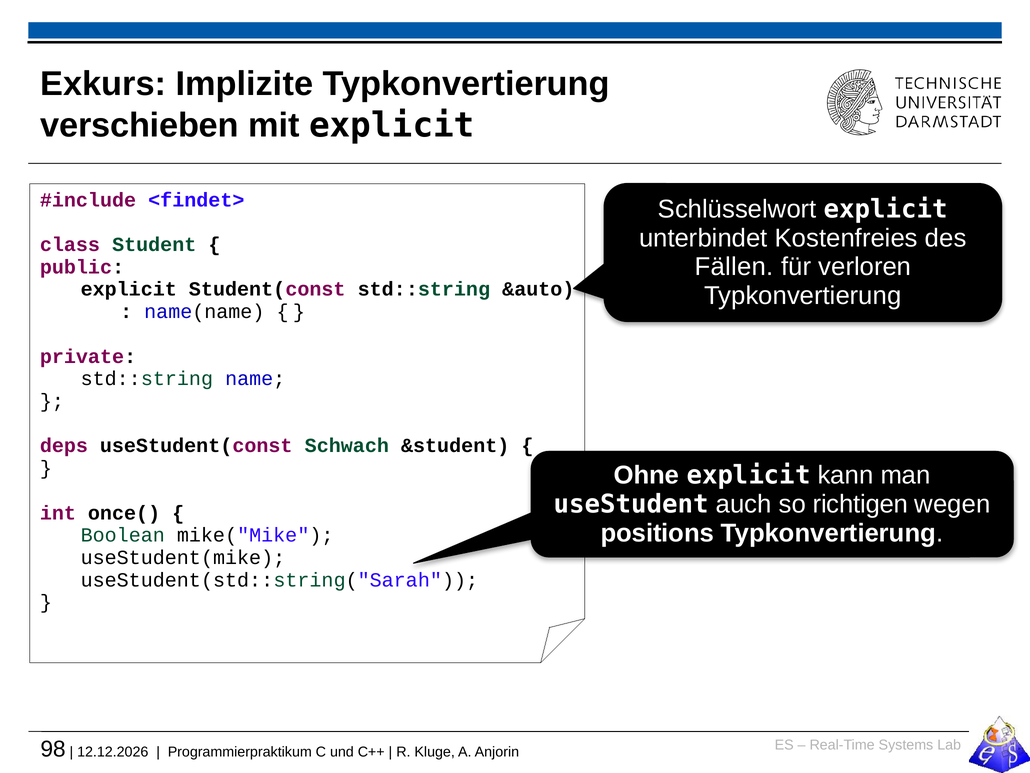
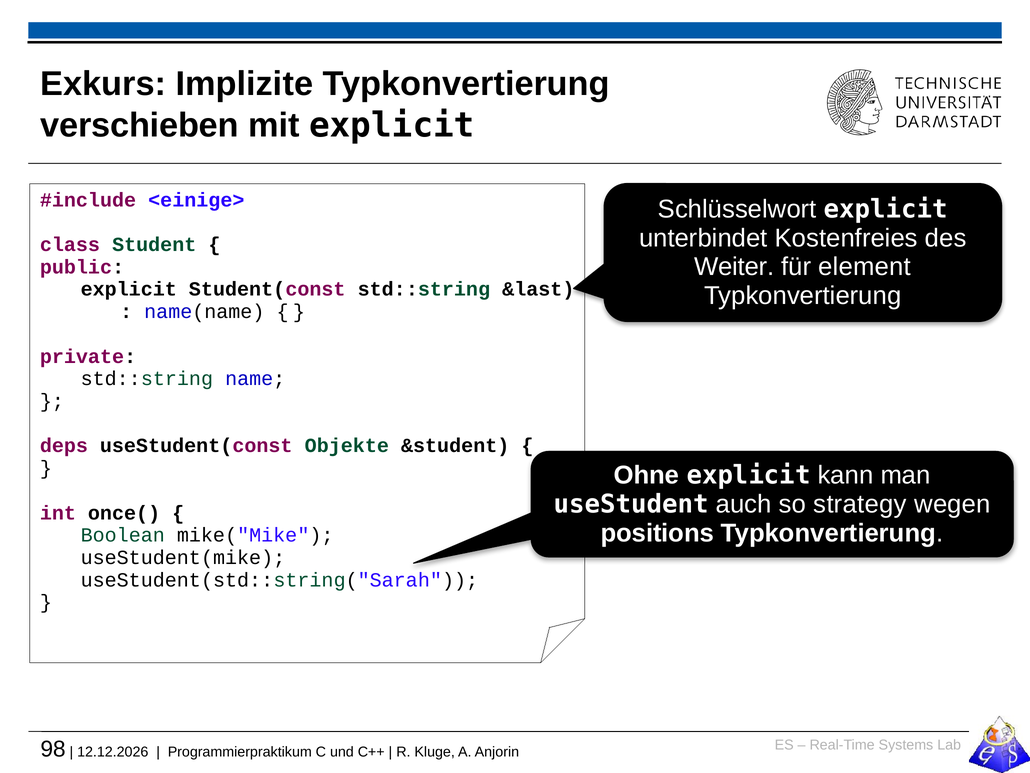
<findet>: <findet> -> <einige> (196, 200)
Fällen: Fällen -> Weiter (734, 267)
verloren: verloren -> element (865, 267)
&auto: &auto -> &last (538, 289)
Schwach: Schwach -> Objekte (347, 446)
richtigen: richtigen -> strategy (860, 504)
